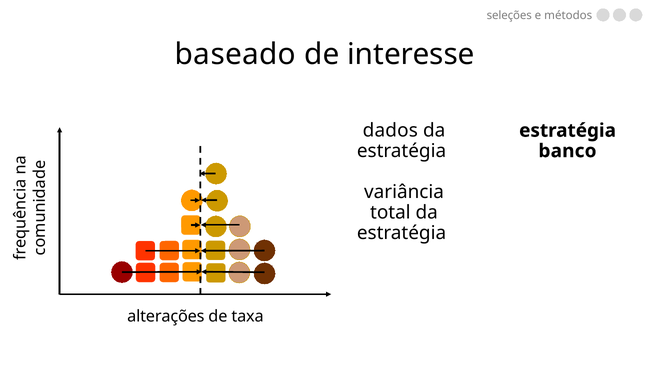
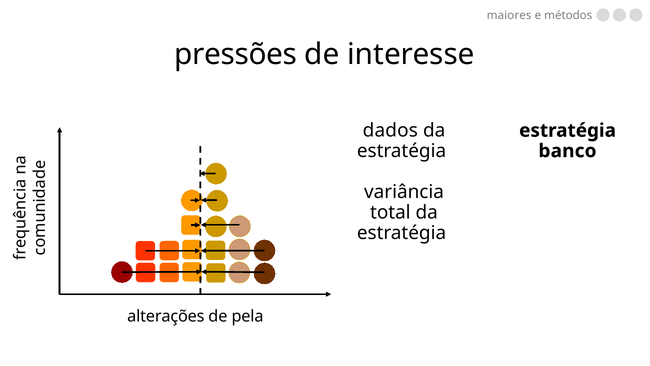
seleções: seleções -> maiores (509, 15)
baseado: baseado -> pressões (236, 55)
taxa: taxa -> pela (248, 316)
